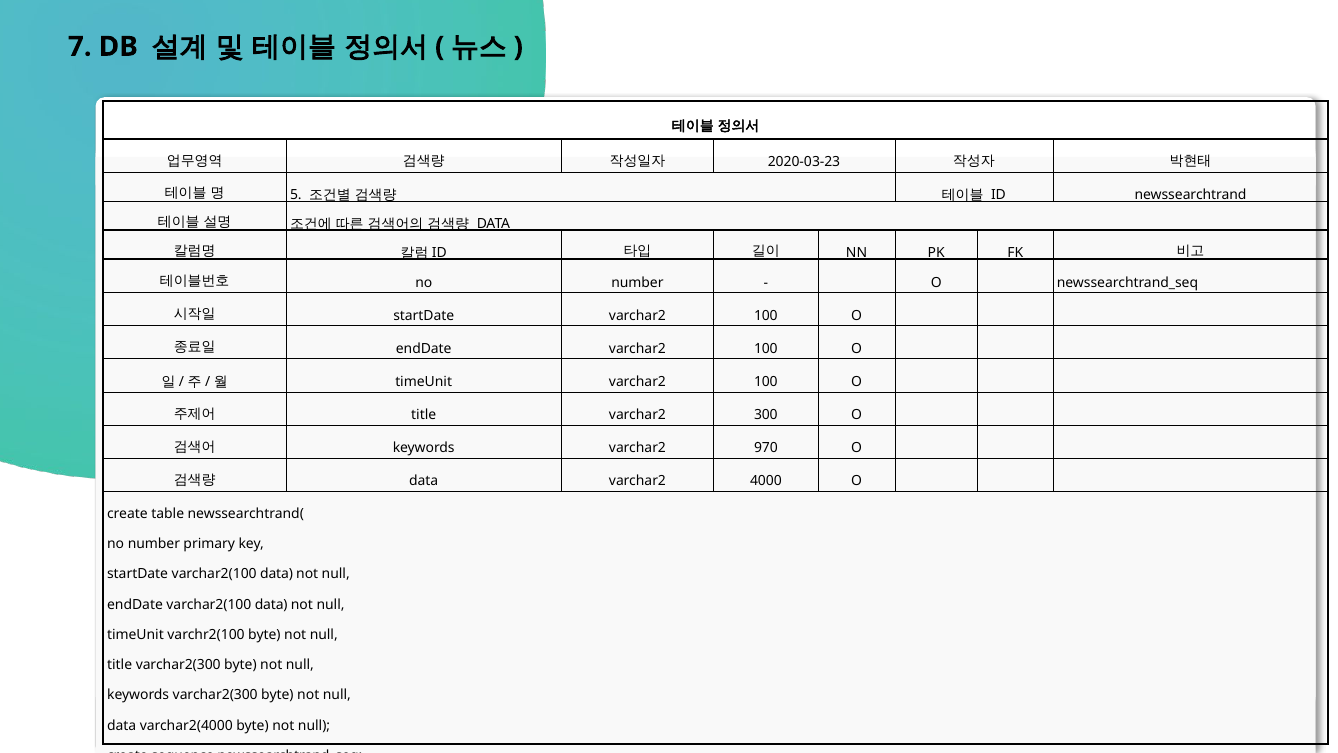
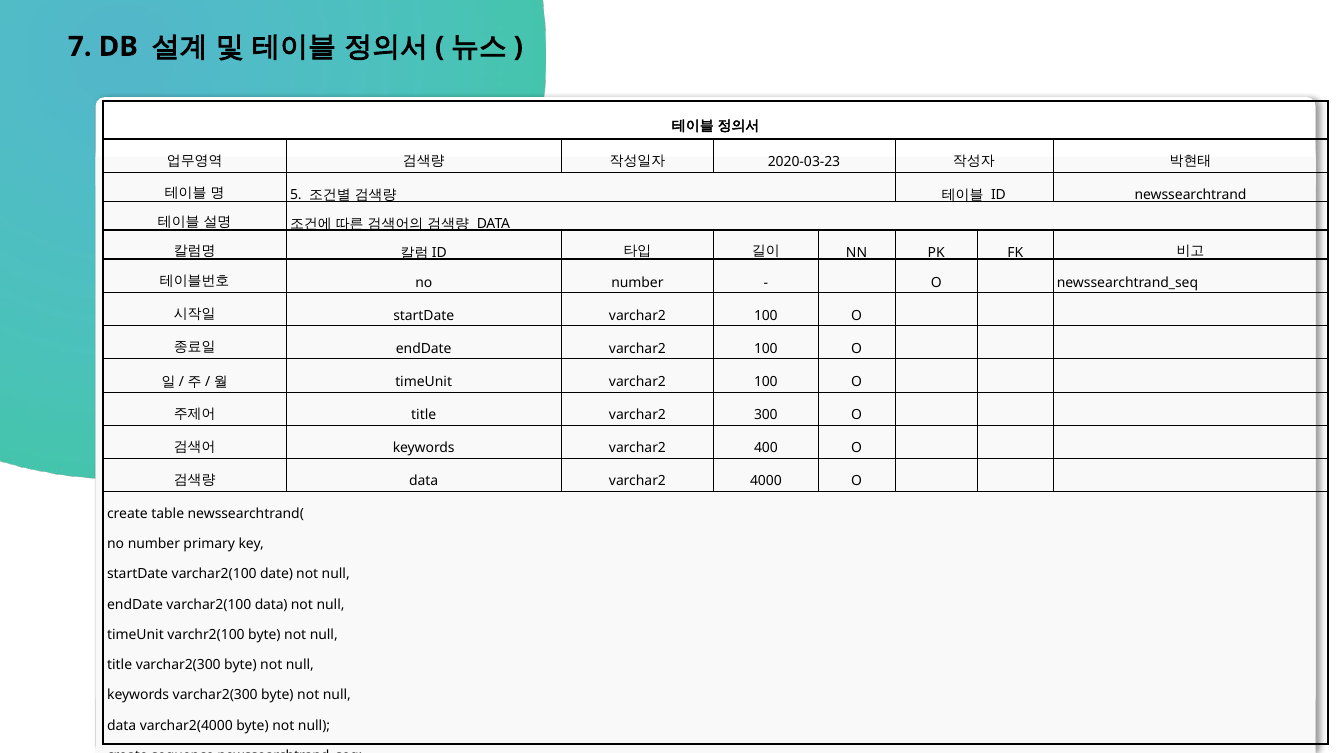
970: 970 -> 400 (766, 448)
startDate varchar2(100 data: data -> date (277, 574)
